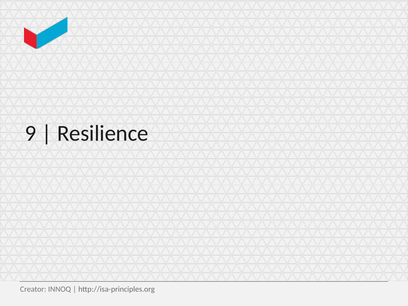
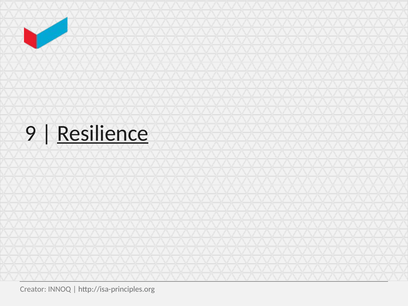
Resilience underline: none -> present (103, 133)
